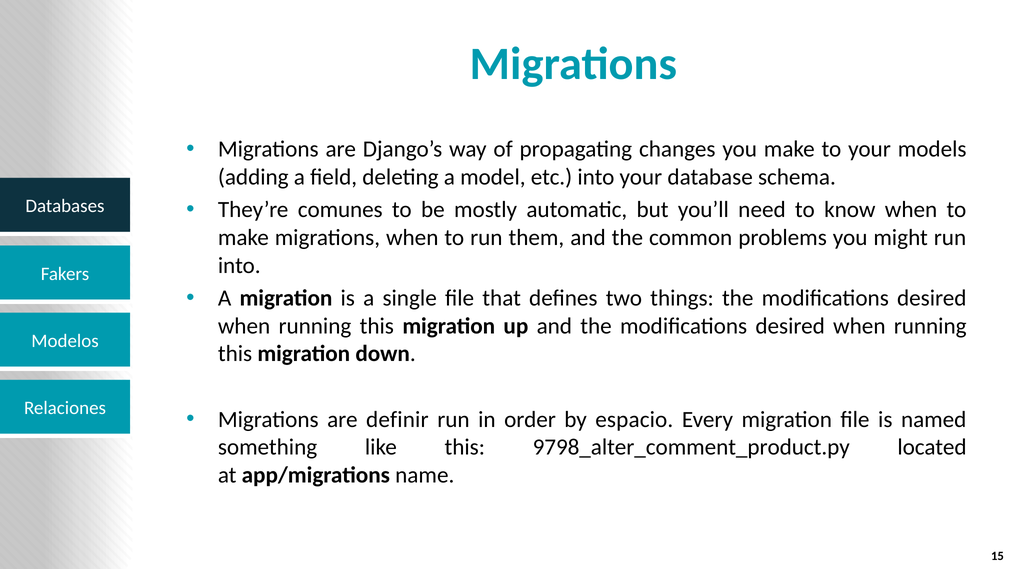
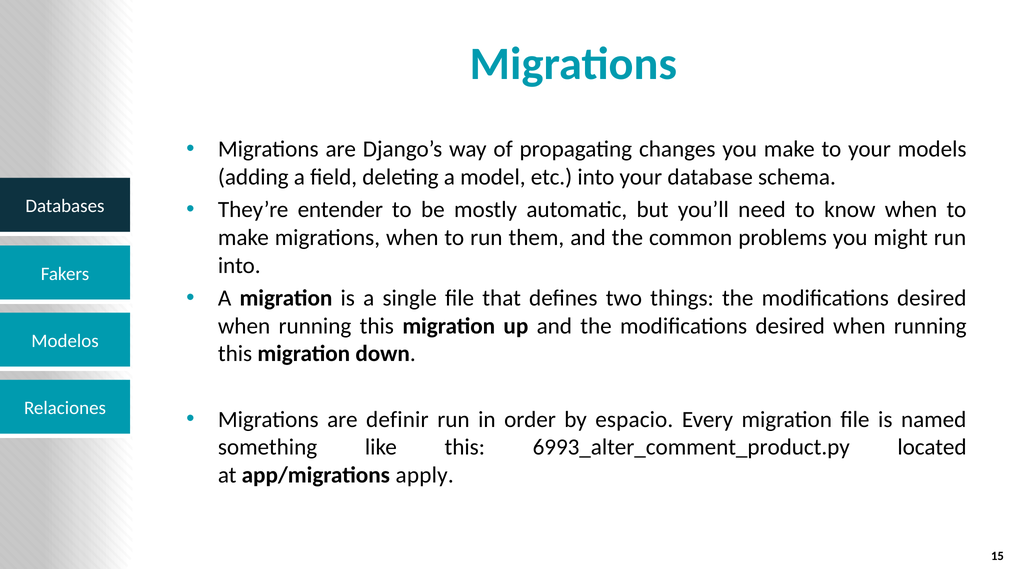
comunes: comunes -> entender (340, 210)
9798_alter_comment_product.py: 9798_alter_comment_product.py -> 6993_alter_comment_product.py (691, 447)
name: name -> apply (425, 475)
